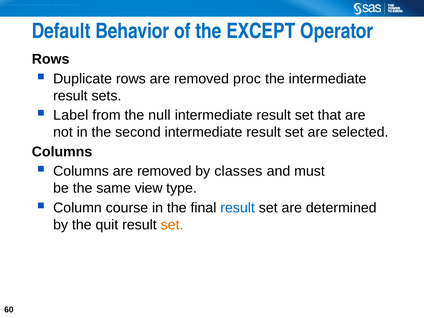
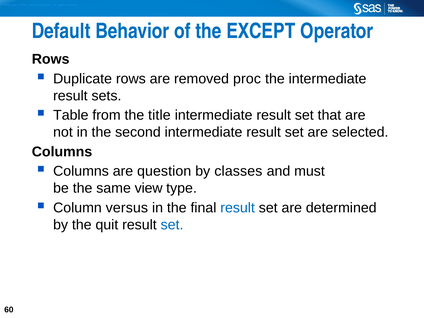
Label: Label -> Table (71, 115)
null: null -> title (159, 115)
Columns are removed: removed -> question (164, 171)
course: course -> versus (127, 208)
set colour: orange -> blue (172, 225)
